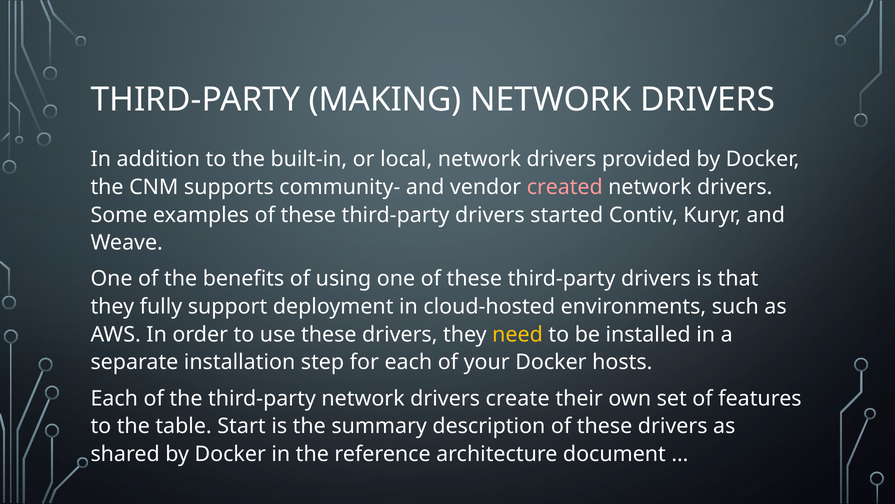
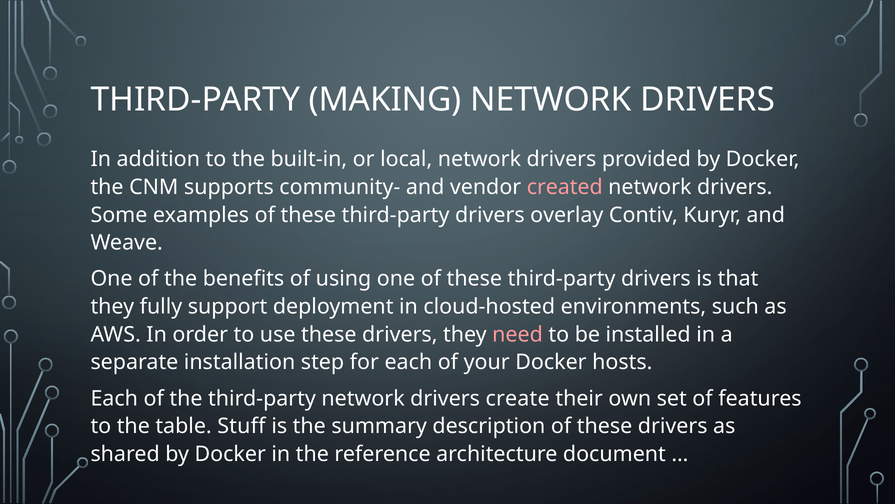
started: started -> overlay (567, 215)
need colour: yellow -> pink (518, 334)
Start: Start -> Stuff (241, 426)
